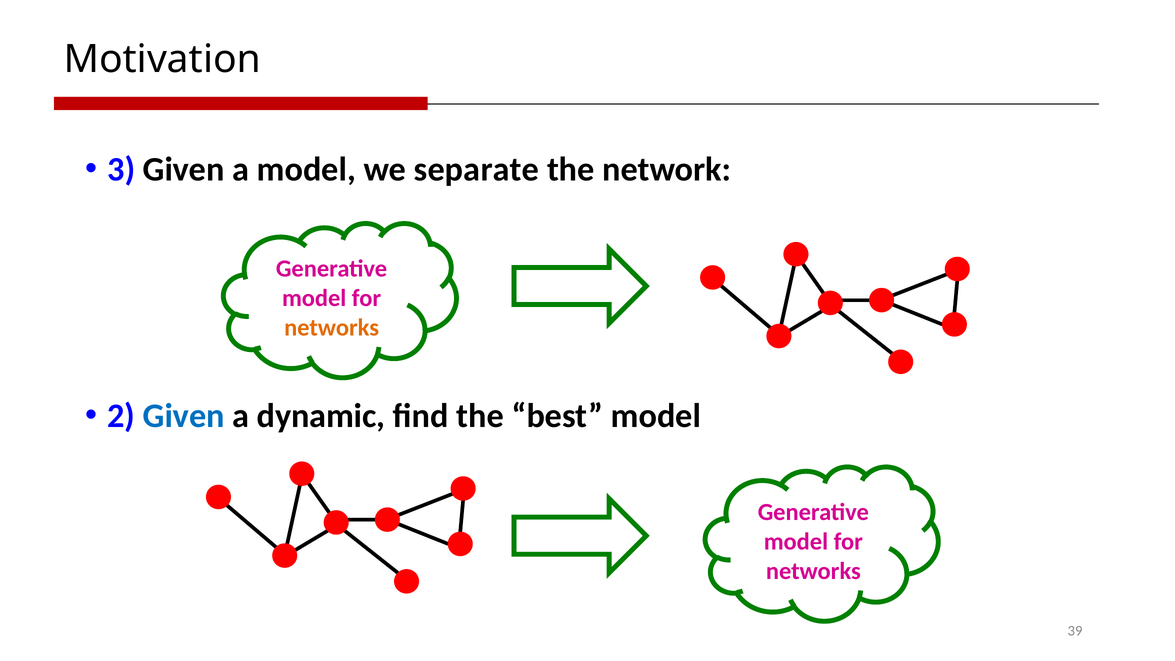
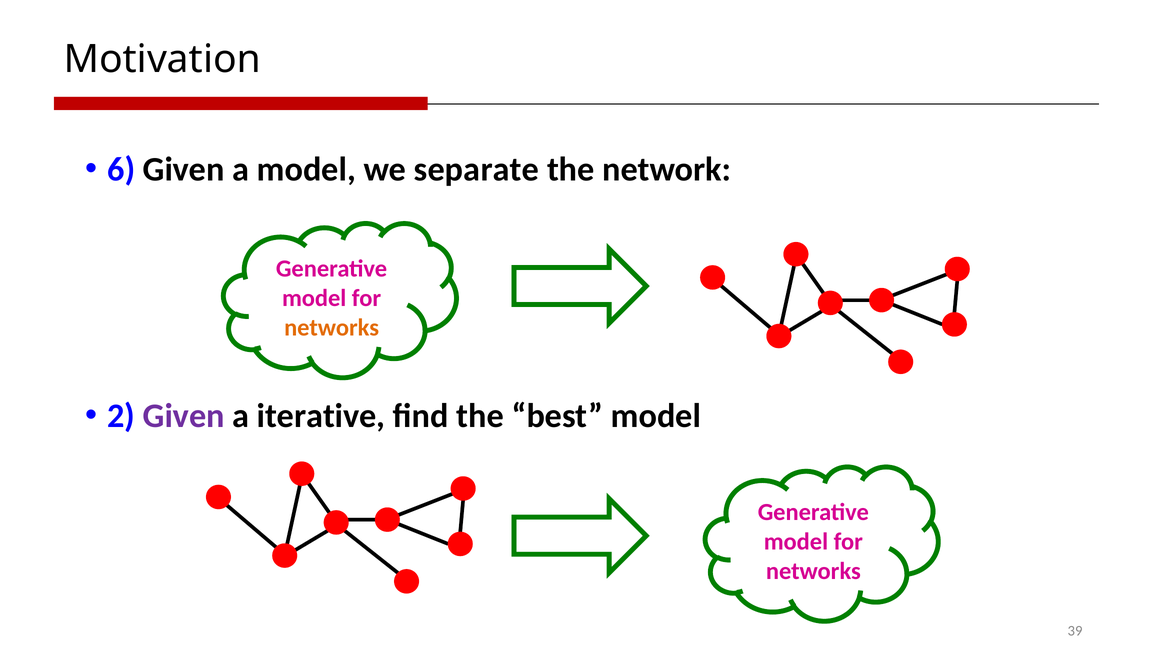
3: 3 -> 6 (121, 170)
Given colour: blue -> purple (184, 416)
dynamic: dynamic -> iterative (321, 416)
